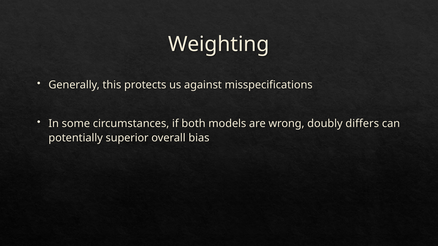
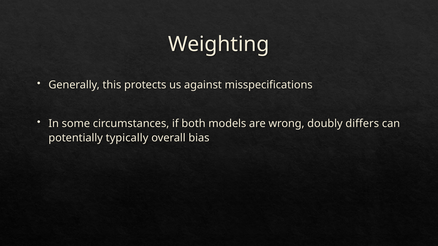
superior: superior -> typically (127, 138)
